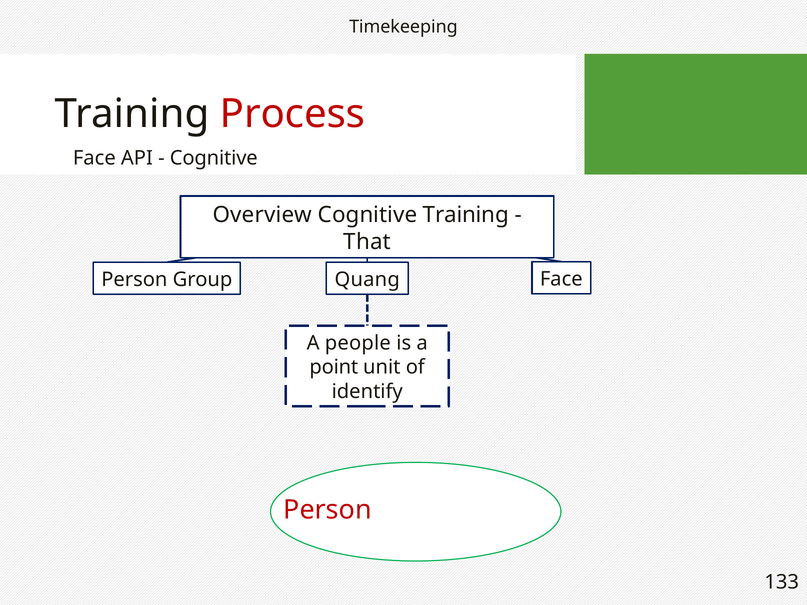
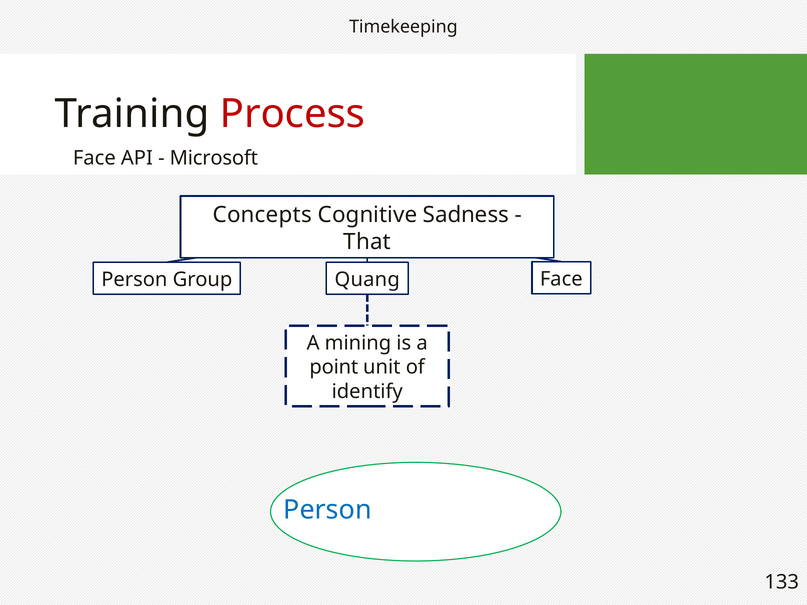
Cognitive: Cognitive -> Microsoft (214, 158)
Overview: Overview -> Concepts (262, 215)
Cognitive Training: Training -> Sadness (466, 215)
people: people -> mining (358, 343)
Person colour: red -> blue (328, 510)
